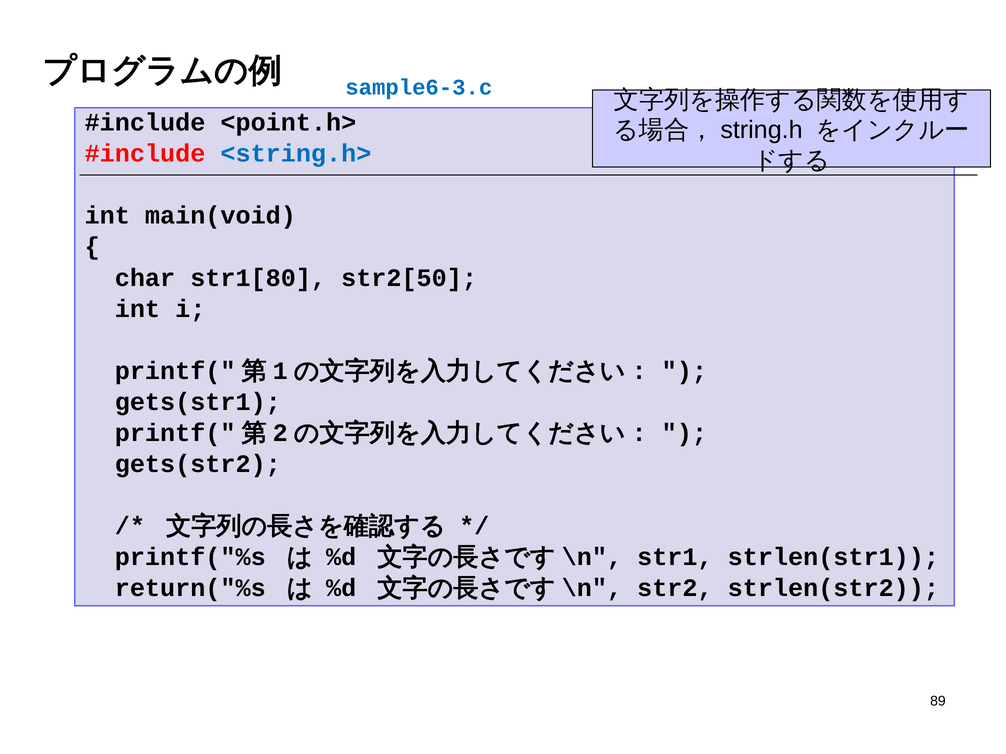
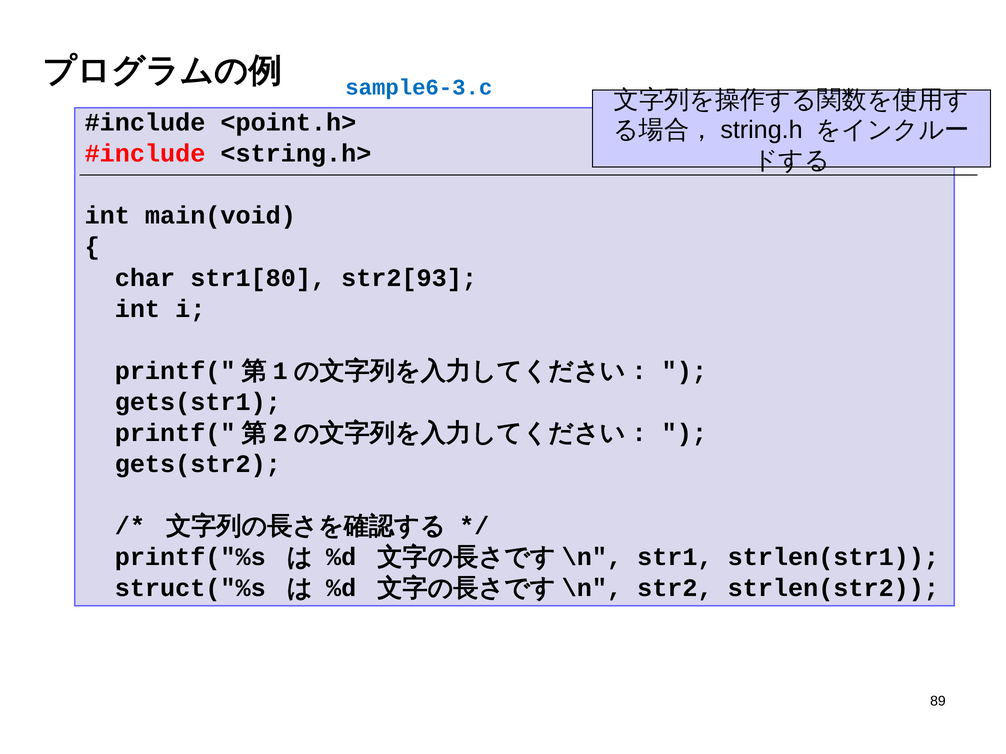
<string.h> colour: blue -> black (296, 154)
str2[50: str2[50 -> str2[93 (409, 278)
return("%s: return("%s -> struct("%s (190, 588)
